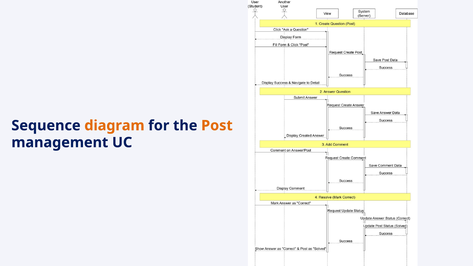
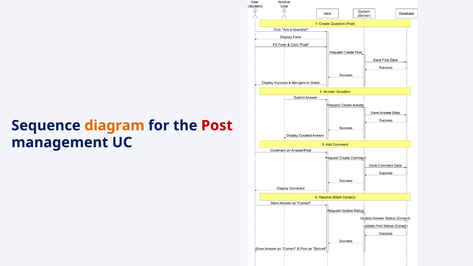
Post colour: orange -> red (217, 126)
